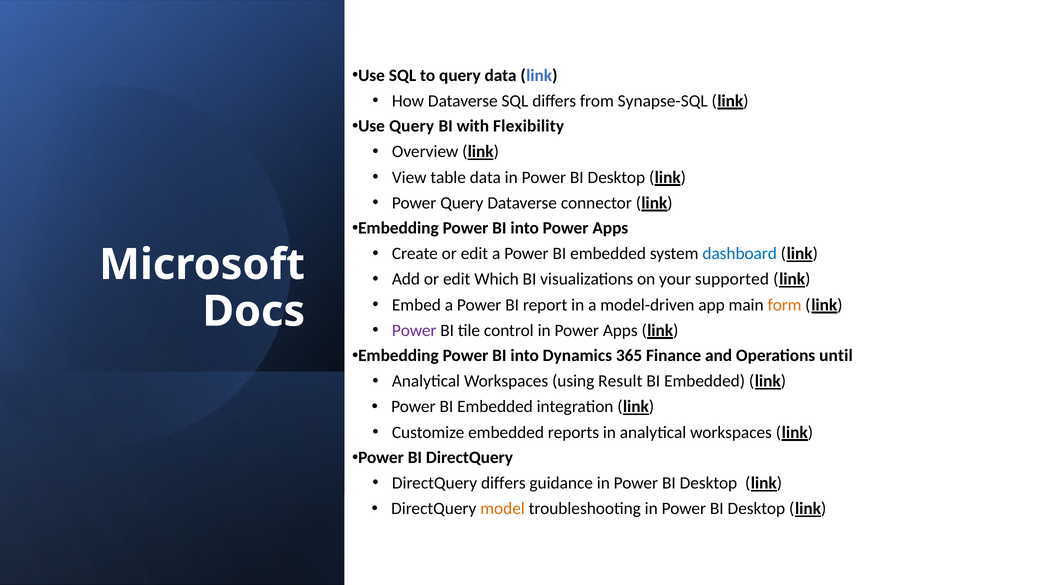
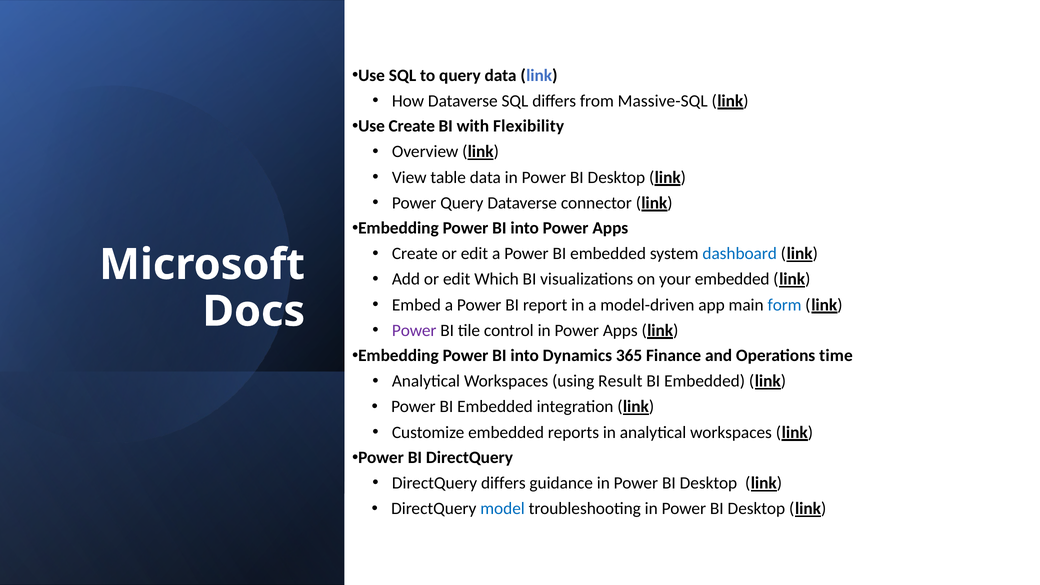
Synapse-SQL: Synapse-SQL -> Massive-SQL (663, 101)
Use Query: Query -> Create (412, 126)
your supported: supported -> embedded (732, 279)
form colour: orange -> blue (785, 305)
until: until -> time (836, 356)
model colour: orange -> blue (503, 509)
